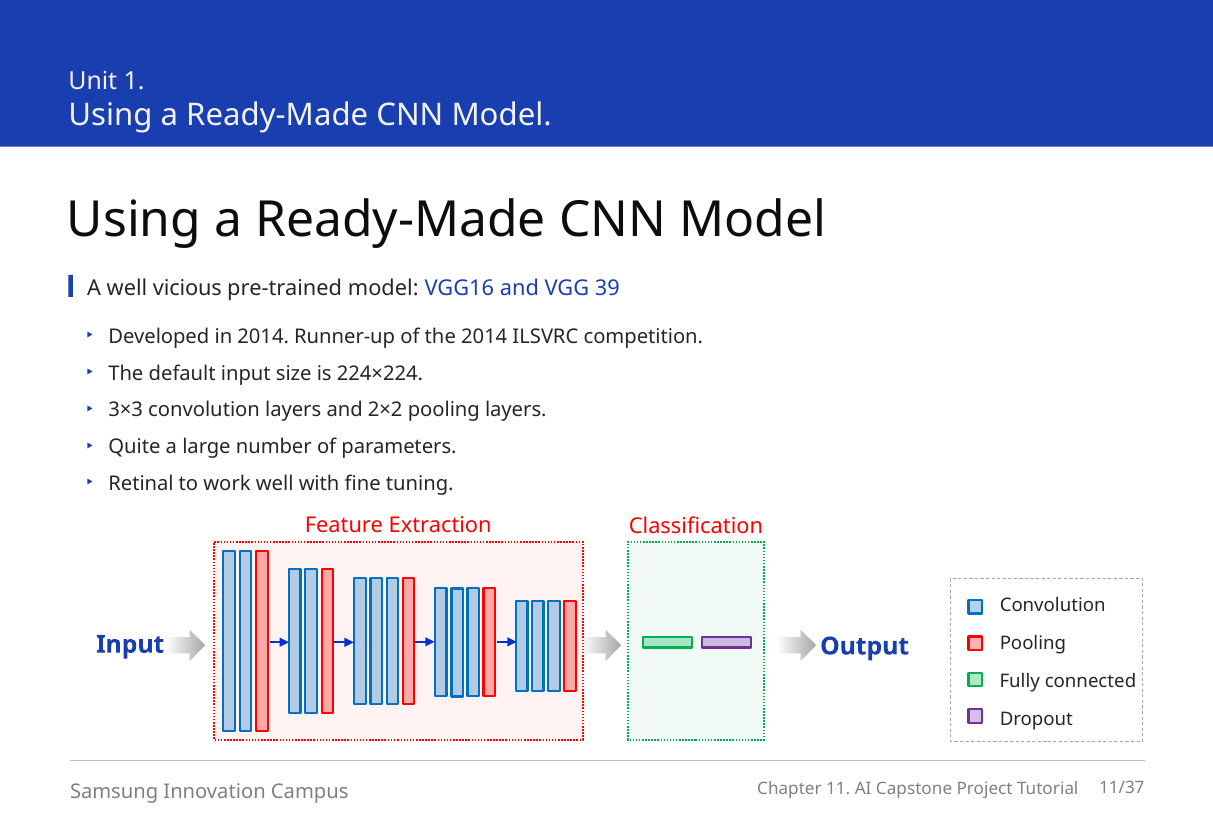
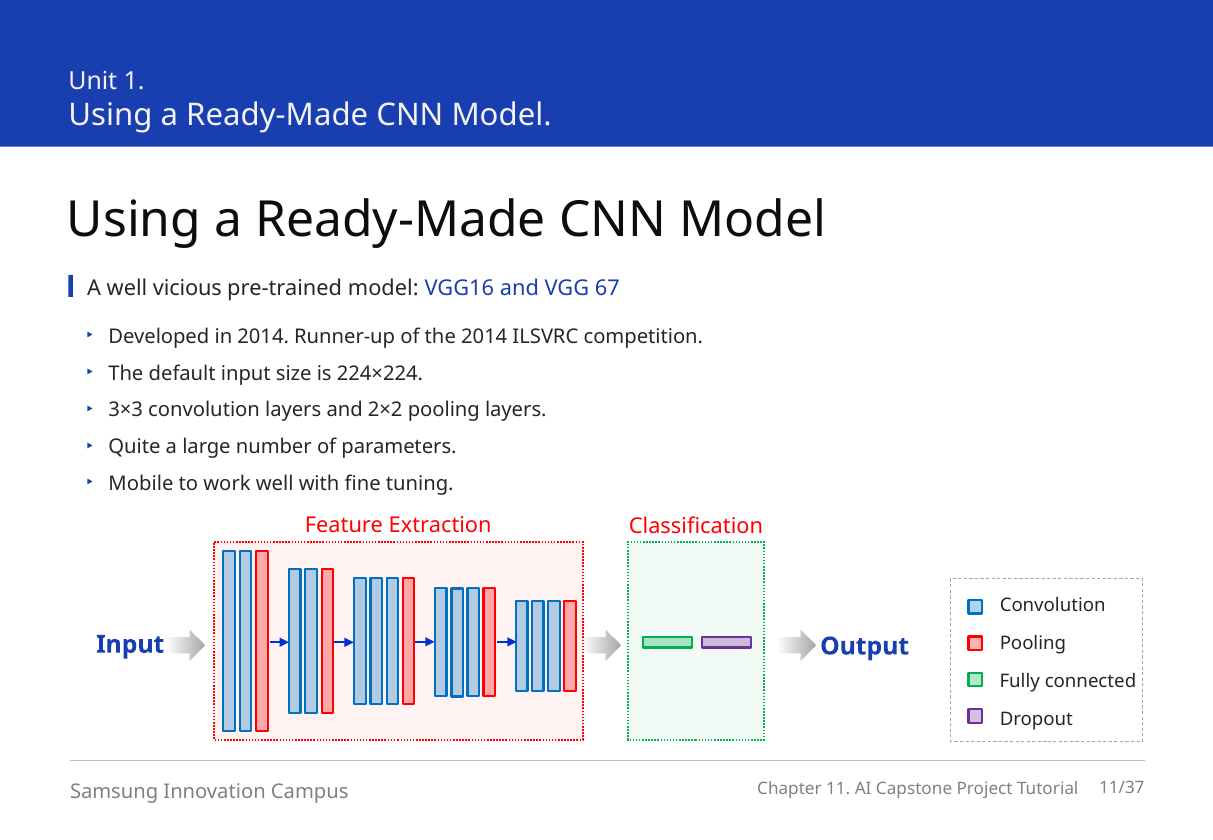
39: 39 -> 67 (607, 288)
Retinal: Retinal -> Mobile (141, 484)
